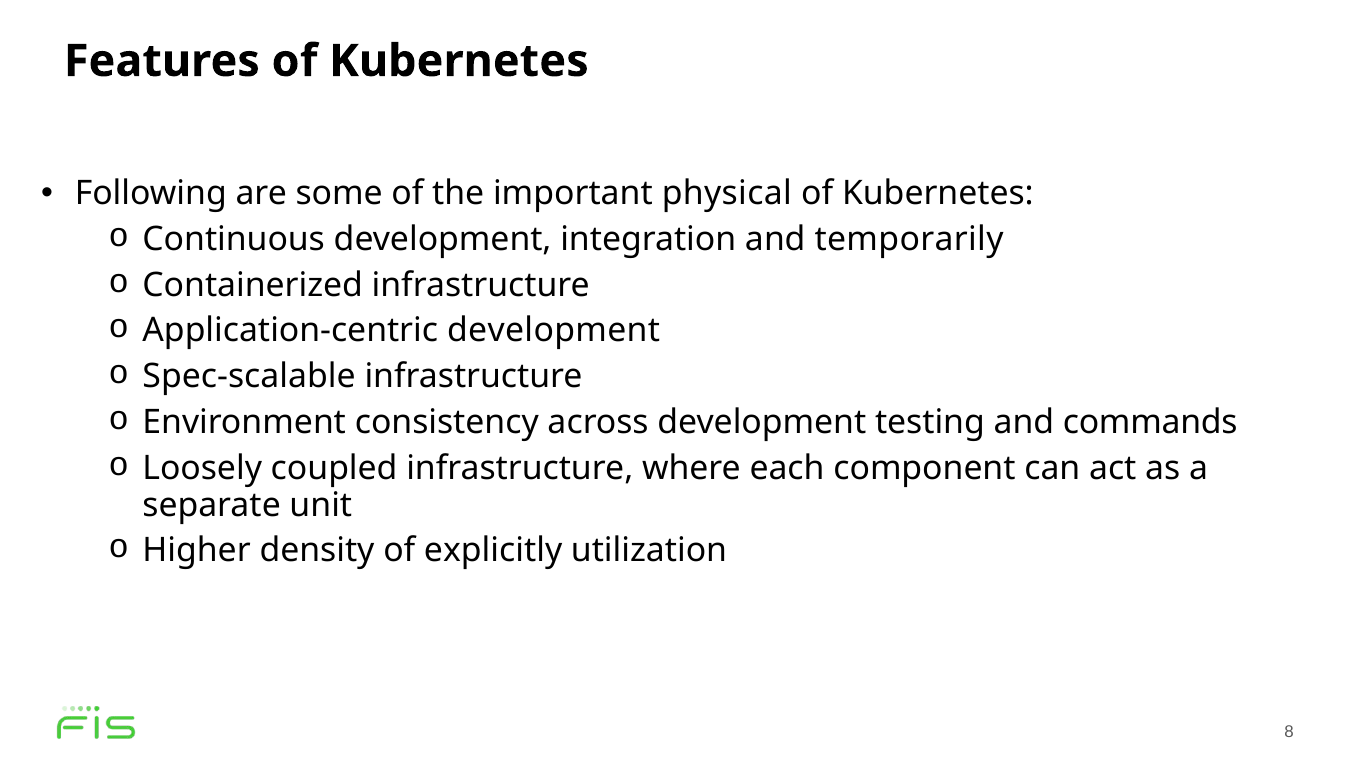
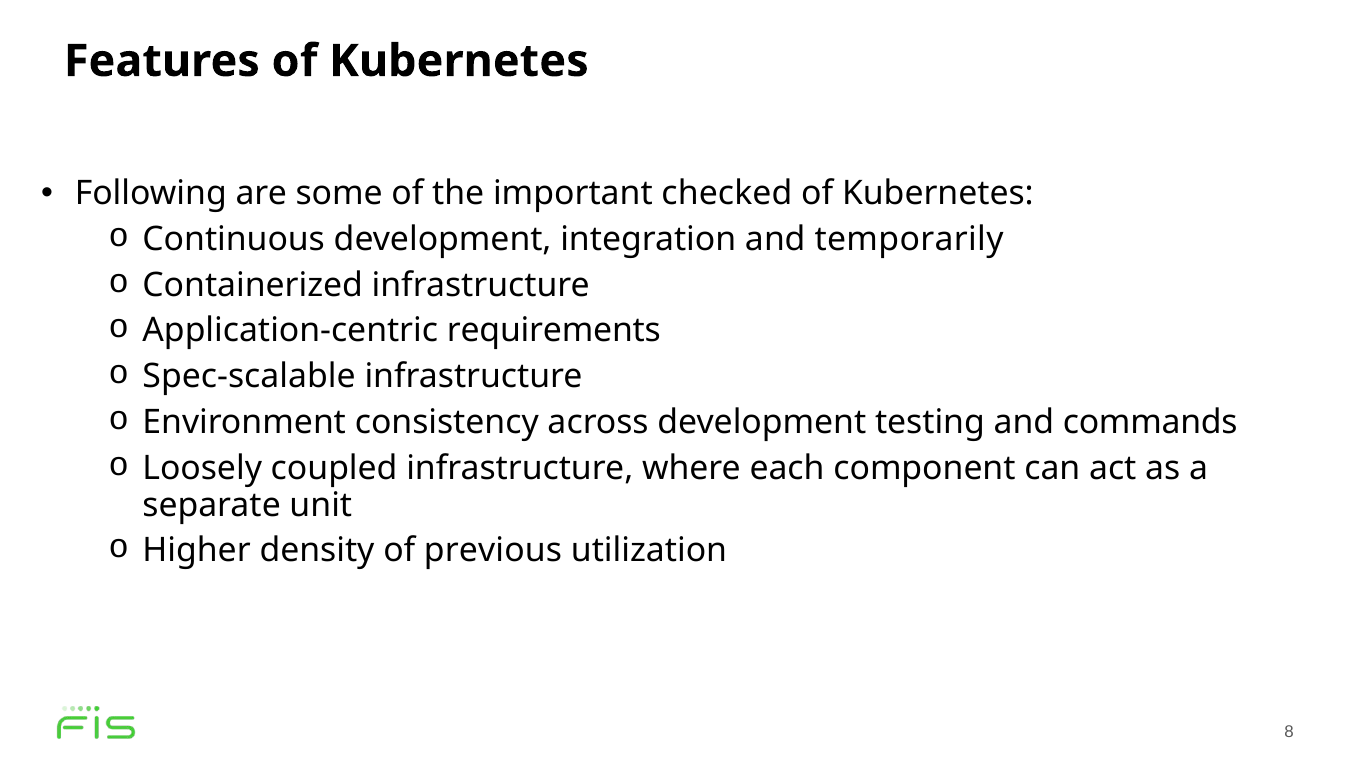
physical: physical -> checked (727, 193)
Application-centric development: development -> requirements (554, 331)
explicitly: explicitly -> previous (493, 551)
